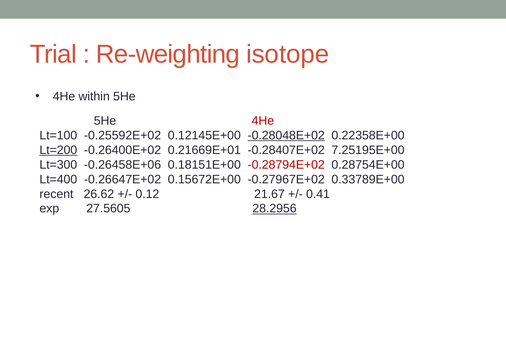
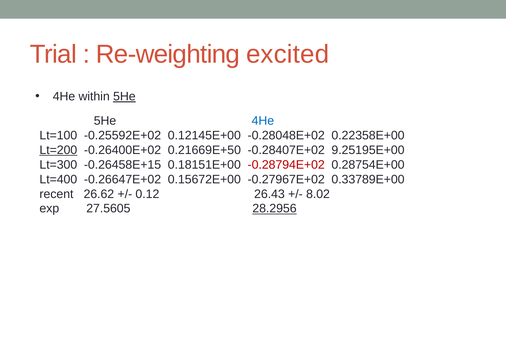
isotope: isotope -> excited (288, 54)
5He underline: none -> present (124, 97)
4He colour: red -> blue (263, 121)
-0.28048E+02 underline: present -> none (286, 135)
0.21669E+01: 0.21669E+01 -> 0.21669E+50 (204, 150)
7.25195E+00: 7.25195E+00 -> 9.25195E+00 (368, 150)
-0.26458E+06: -0.26458E+06 -> -0.26458E+15 (123, 165)
21.67: 21.67 -> 26.43 (269, 194)
0.41: 0.41 -> 8.02 (318, 194)
